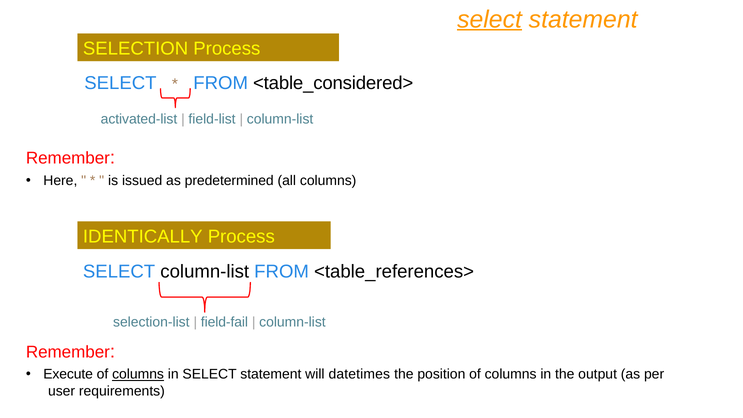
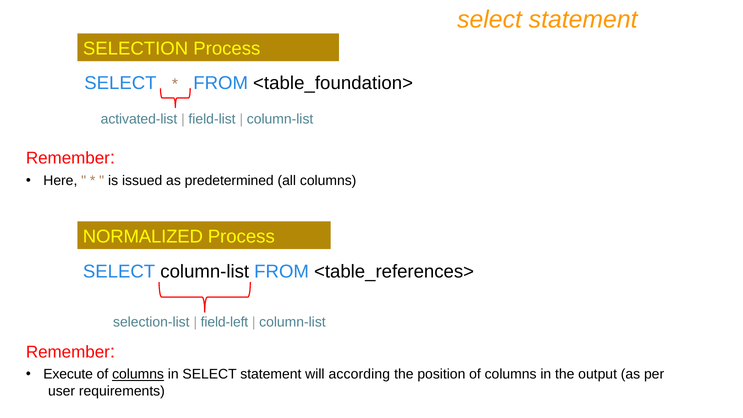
select underline: present -> none (490, 19)
<table_considered>: <table_considered> -> <table_foundation> (333, 83)
IDENTICALLY: IDENTICALLY -> NORMALIZED (143, 237)
field-fail: field-fail -> field-left (224, 322)
datetimes: datetimes -> according (359, 374)
